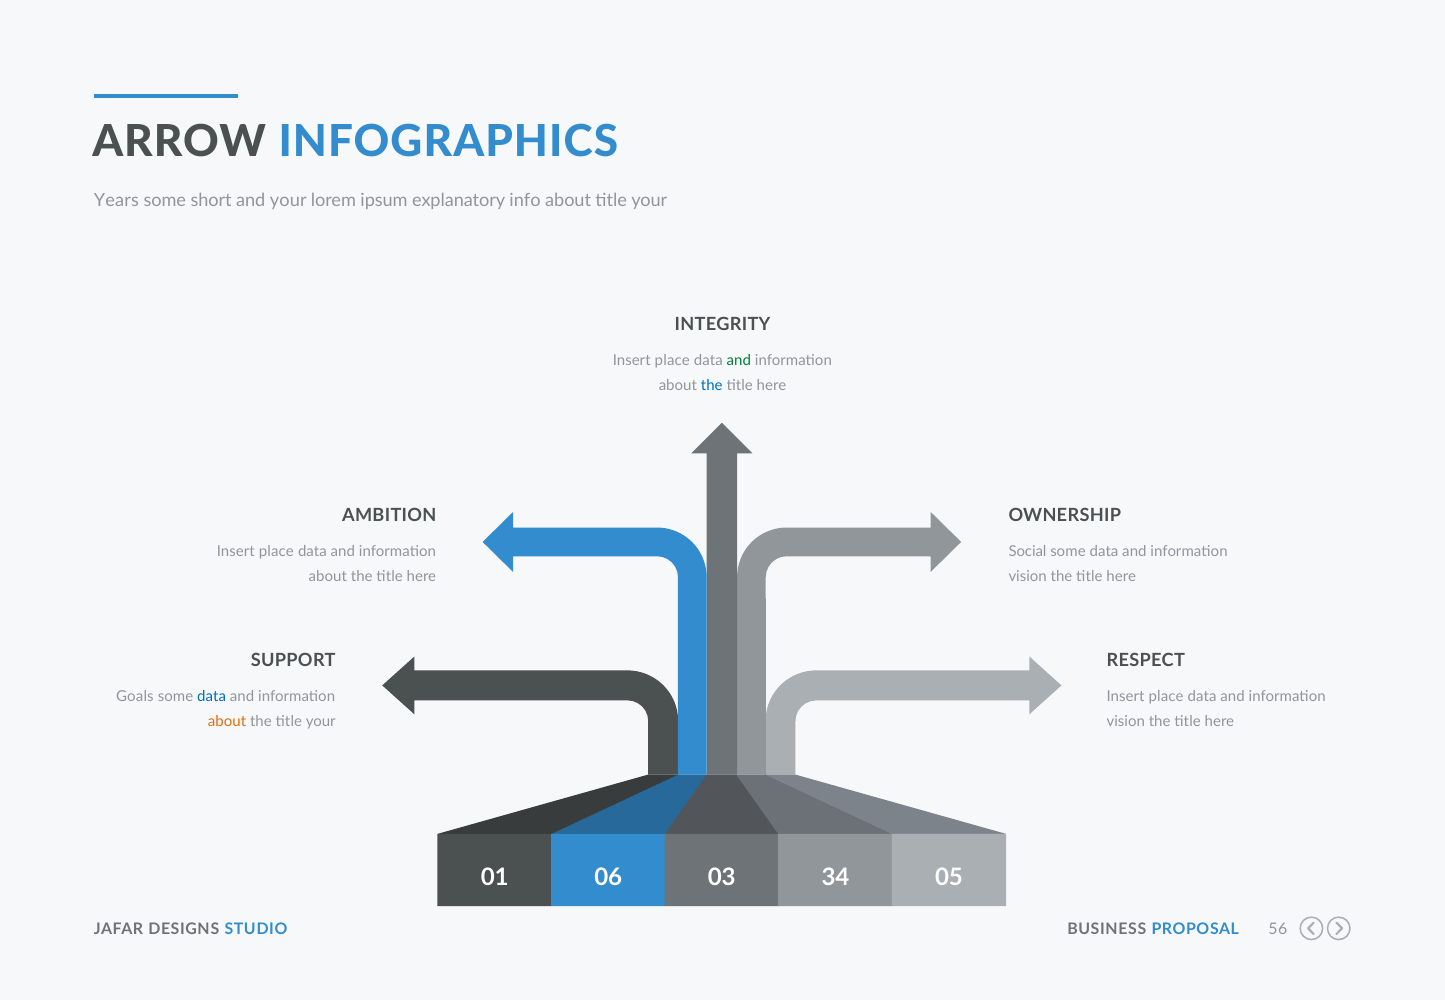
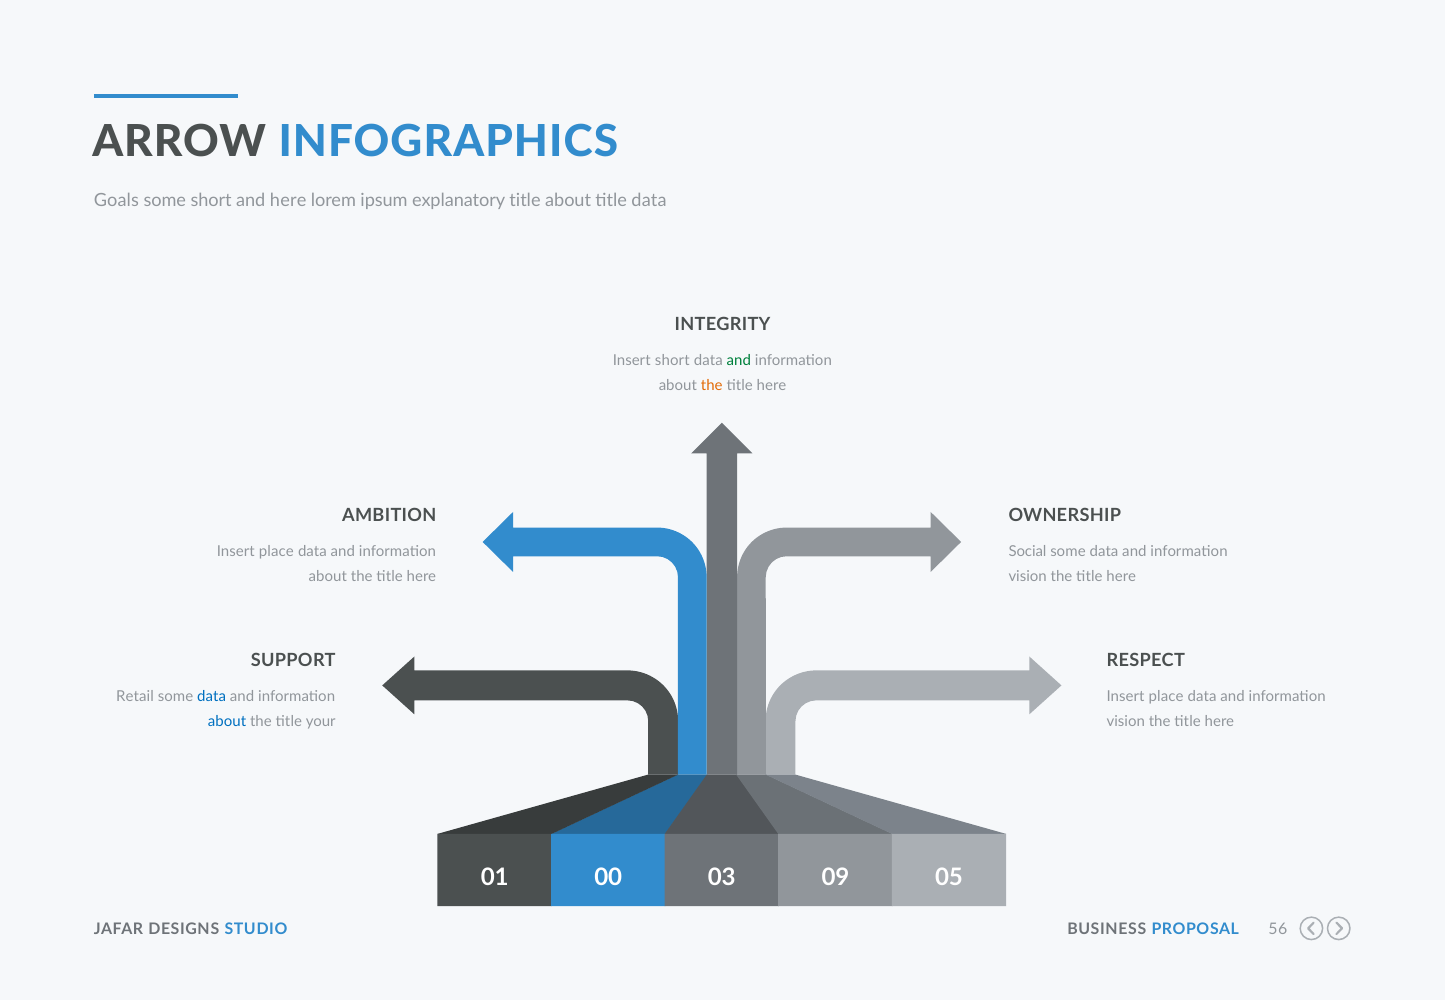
Years: Years -> Goals (116, 201)
and your: your -> here (288, 201)
explanatory info: info -> title (525, 201)
about title your: your -> data (649, 201)
place: place -> short (672, 361)
the colour: blue -> orange (712, 386)
Goals: Goals -> Retail (135, 696)
about colour: orange -> blue (227, 722)
06: 06 -> 00 (608, 878)
34: 34 -> 09 (836, 878)
